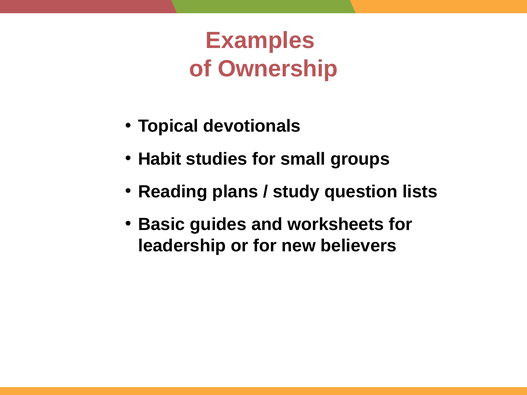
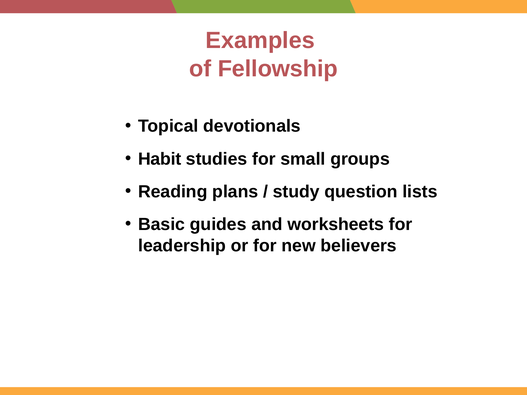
Ownership: Ownership -> Fellowship (278, 69)
